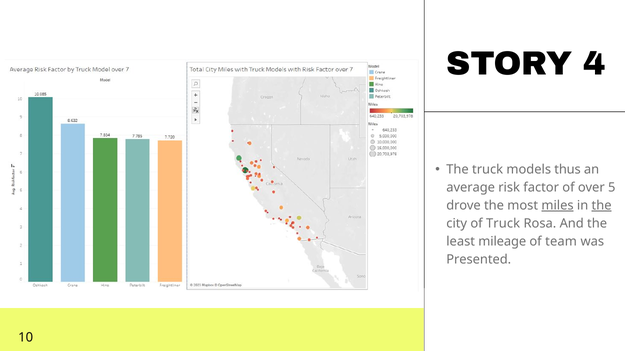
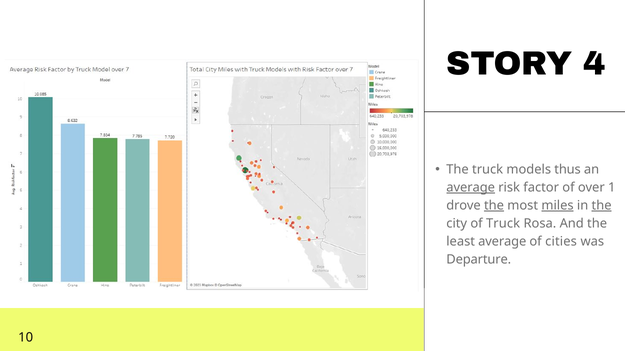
average underline: none -> present (471, 188)
5: 5 -> 1 (612, 188)
the underline: none -> present (494, 206)
least mileage: mileage -> average (502, 242)
team: team -> cities (561, 242)
Presented: Presented -> Departure (479, 260)
